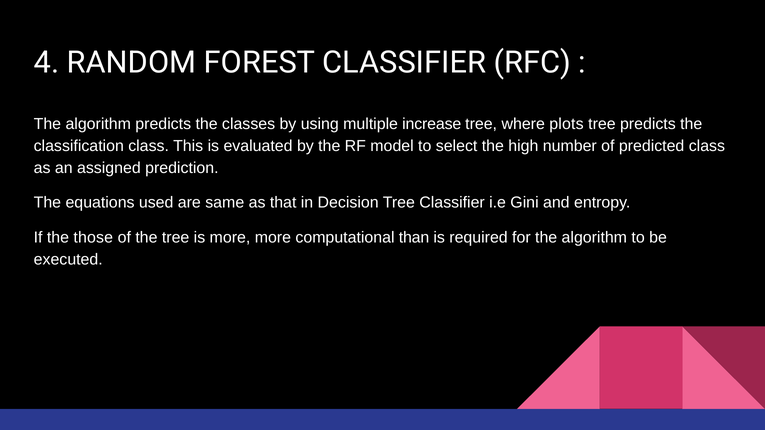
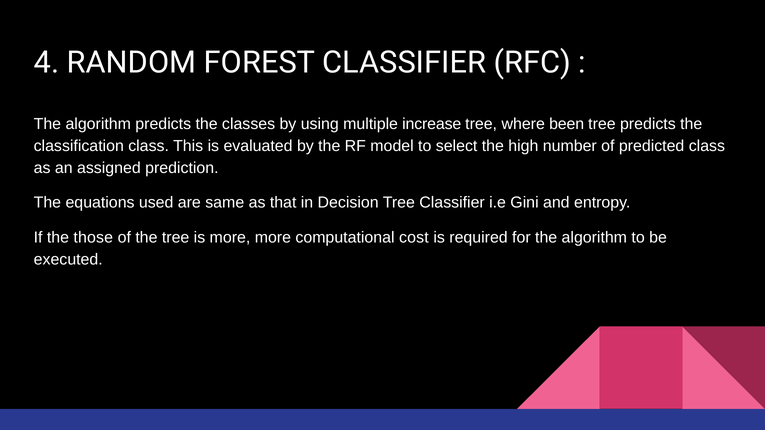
plots: plots -> been (567, 124)
than: than -> cost (414, 237)
